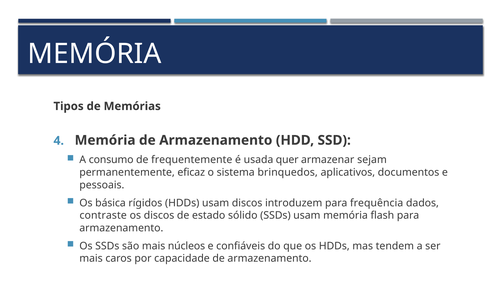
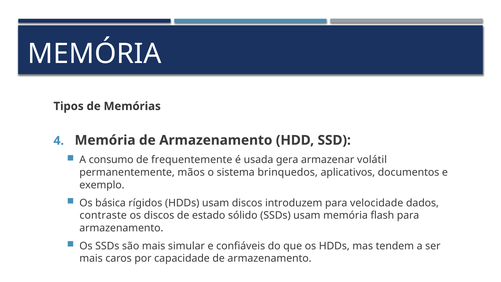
quer: quer -> gera (287, 160)
sejam: sejam -> volátil (372, 160)
eficaz: eficaz -> mãos (191, 172)
pessoais: pessoais -> exemplo (102, 185)
frequência: frequência -> velocidade (377, 203)
núcleos: núcleos -> simular (186, 246)
